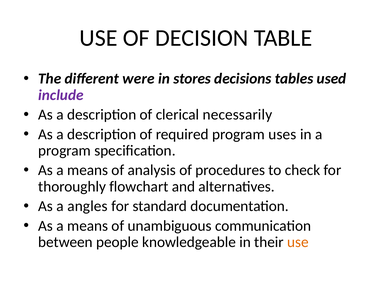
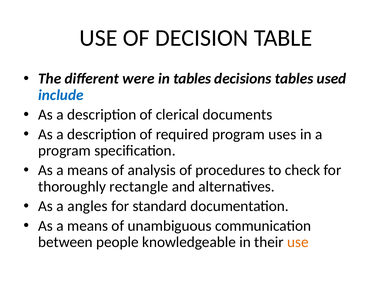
in stores: stores -> tables (192, 79)
include colour: purple -> blue (61, 95)
necessarily: necessarily -> documents (237, 115)
flowchart: flowchart -> rectangle (139, 187)
